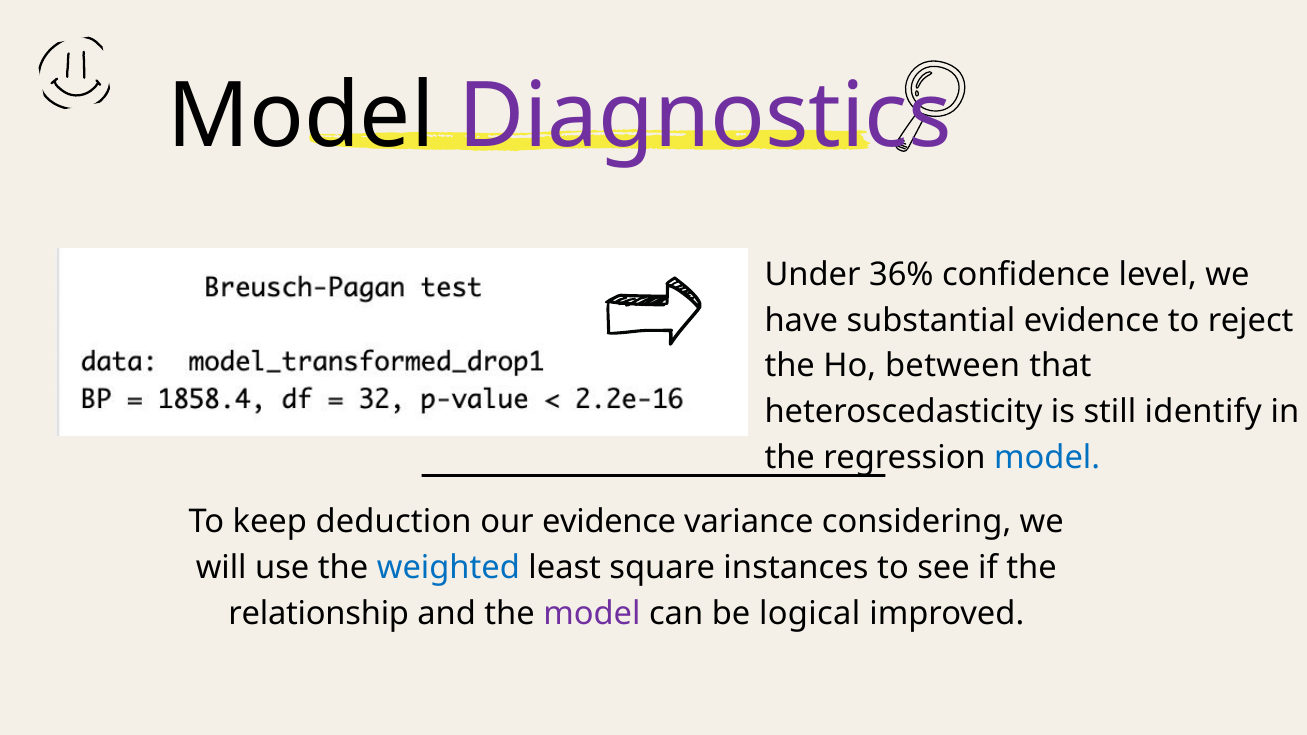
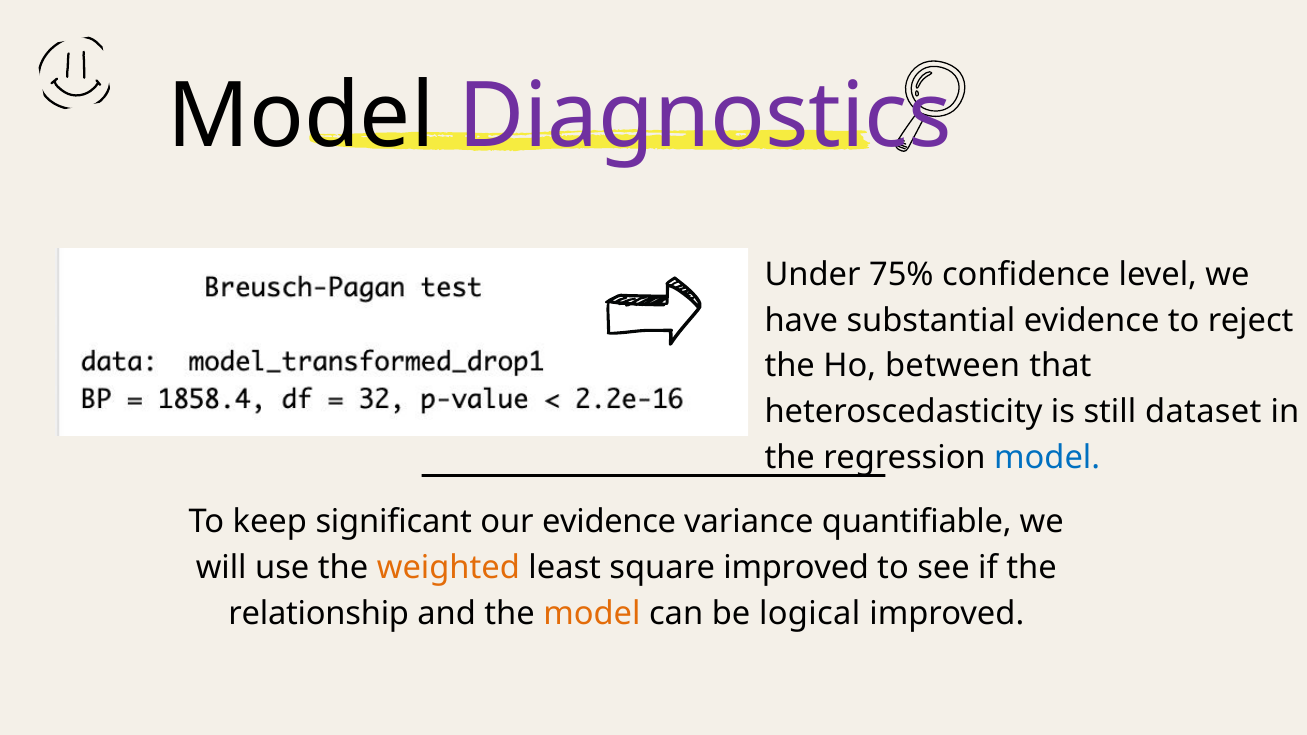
36%: 36% -> 75% (901, 275)
identify: identify -> dataset (1203, 412)
deduction: deduction -> significant (394, 522)
considering: considering -> quantifiable (917, 522)
weighted colour: blue -> orange (448, 568)
square instances: instances -> improved (796, 568)
model colour: purple -> orange (592, 614)
